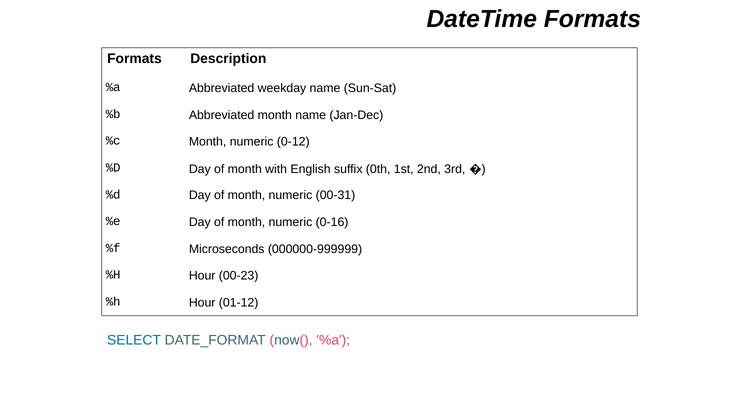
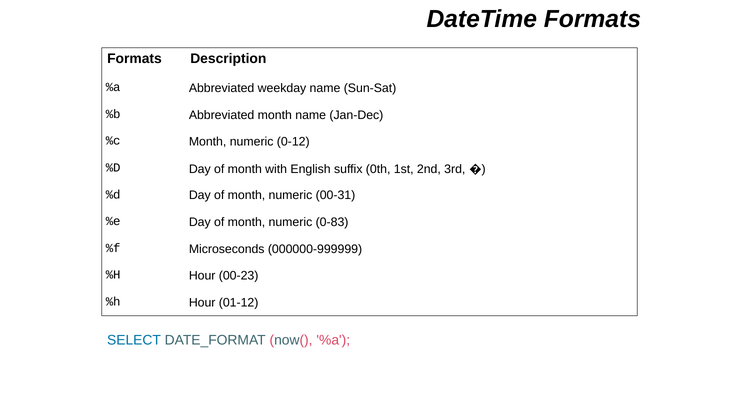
0-16: 0-16 -> 0-83 (332, 222)
